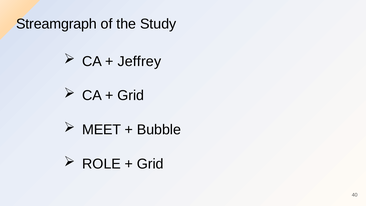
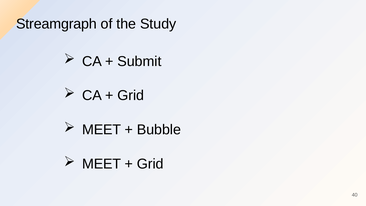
Jeffrey: Jeffrey -> Submit (139, 61)
ROLE: ROLE -> MEET (102, 164)
